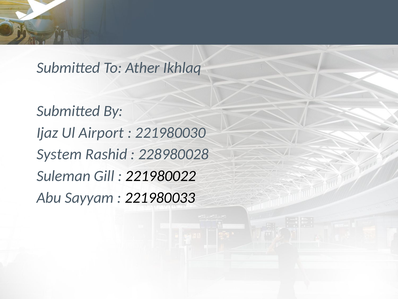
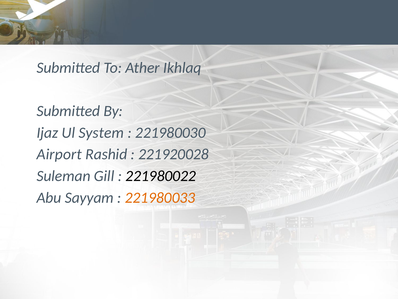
Airport: Airport -> System (101, 132)
System: System -> Airport (59, 154)
228980028: 228980028 -> 221920028 (174, 154)
221980033 colour: black -> orange (160, 197)
